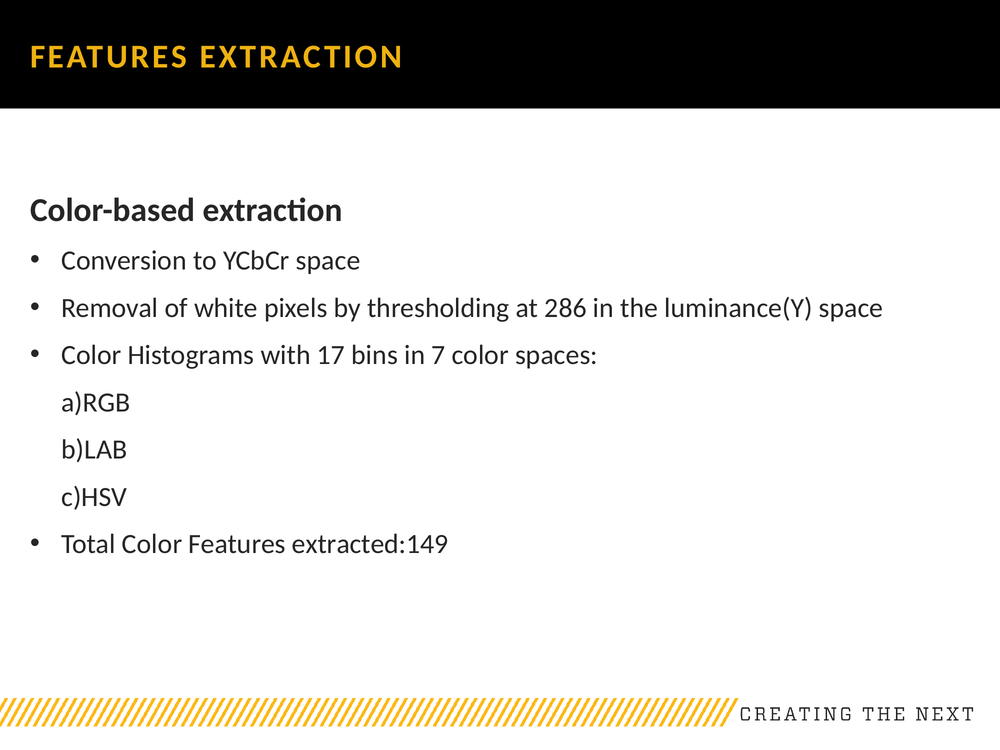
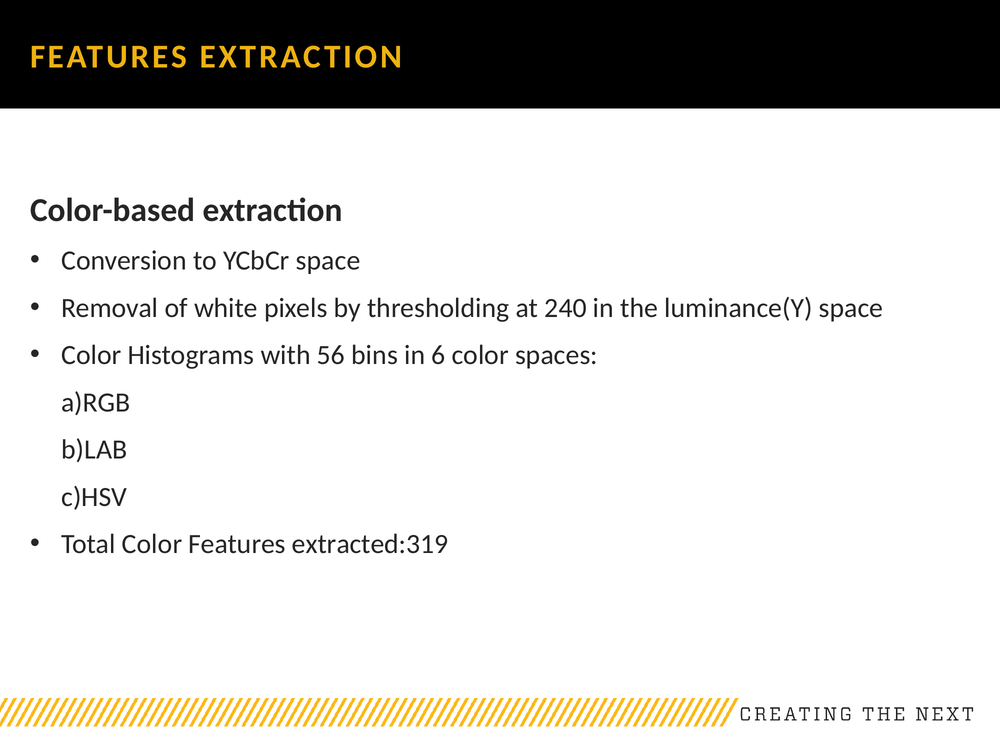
286: 286 -> 240 (566, 308)
17: 17 -> 56 (331, 355)
7: 7 -> 6 (438, 355)
extracted:149: extracted:149 -> extracted:319 (370, 544)
